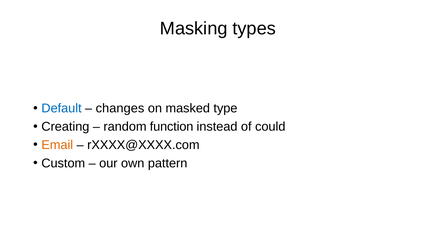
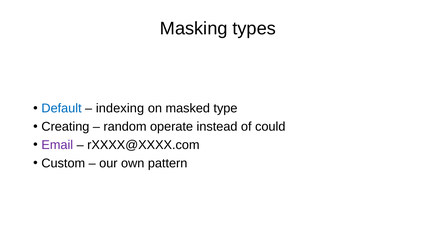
changes: changes -> indexing (120, 109)
function: function -> operate (172, 127)
Email colour: orange -> purple (57, 145)
